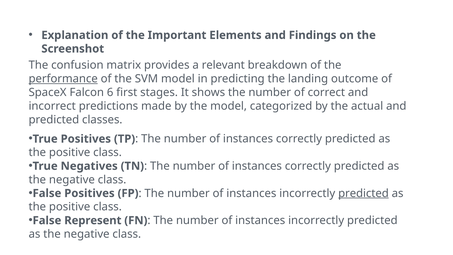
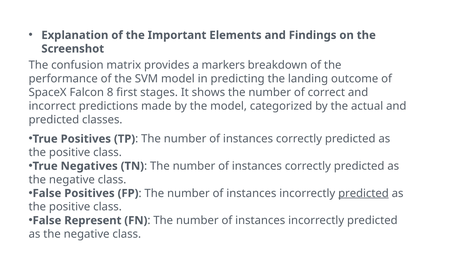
relevant: relevant -> markers (223, 65)
performance underline: present -> none (63, 79)
6: 6 -> 8 (110, 92)
